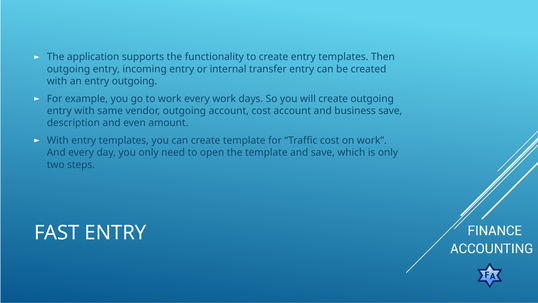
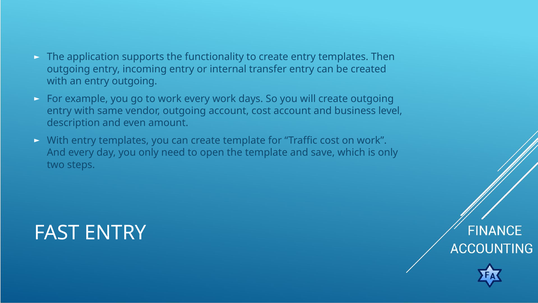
business save: save -> level (390, 111)
